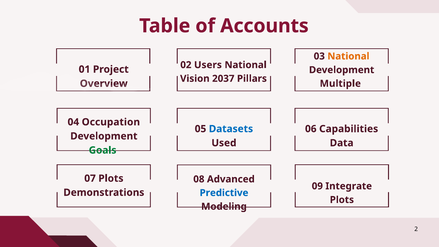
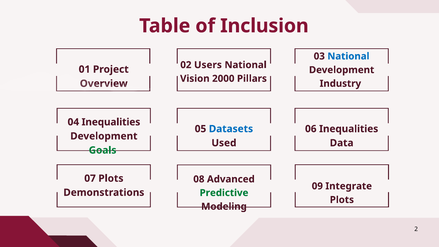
Accounts: Accounts -> Inclusion (264, 26)
National colour: orange -> blue (348, 56)
2037: 2037 -> 2000 (223, 79)
Multiple: Multiple -> Industry (340, 84)
04 Occupation: Occupation -> Inequalities (111, 122)
06 Capabilities: Capabilities -> Inequalities (349, 129)
Predictive colour: blue -> green (224, 193)
